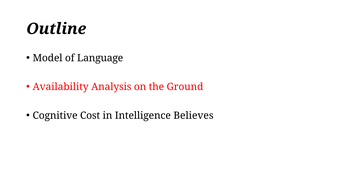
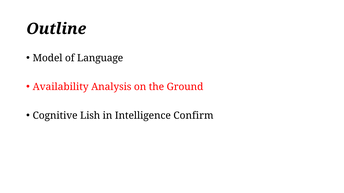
Cost: Cost -> Lish (90, 116)
Believes: Believes -> Confirm (193, 116)
